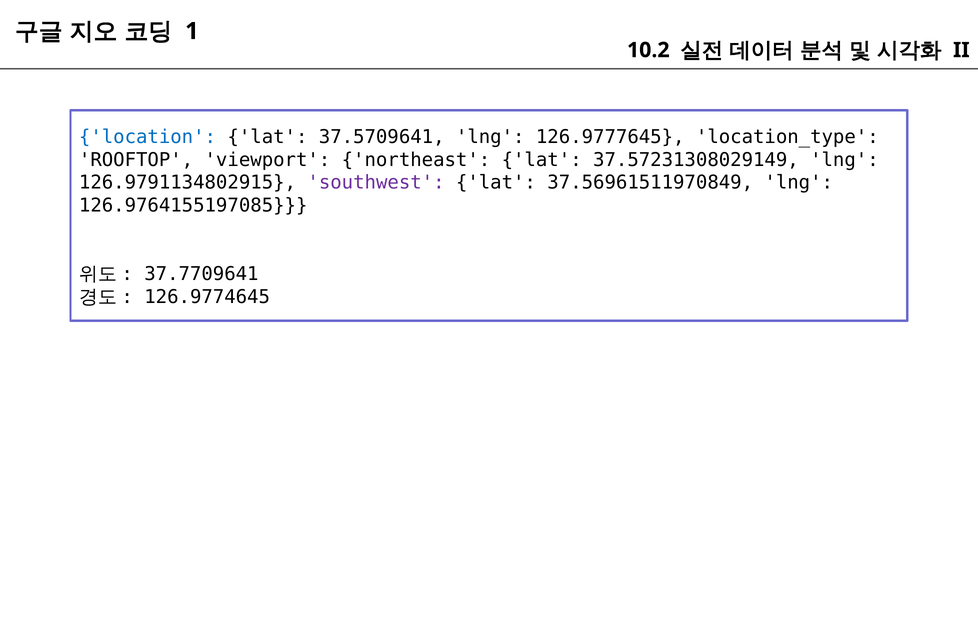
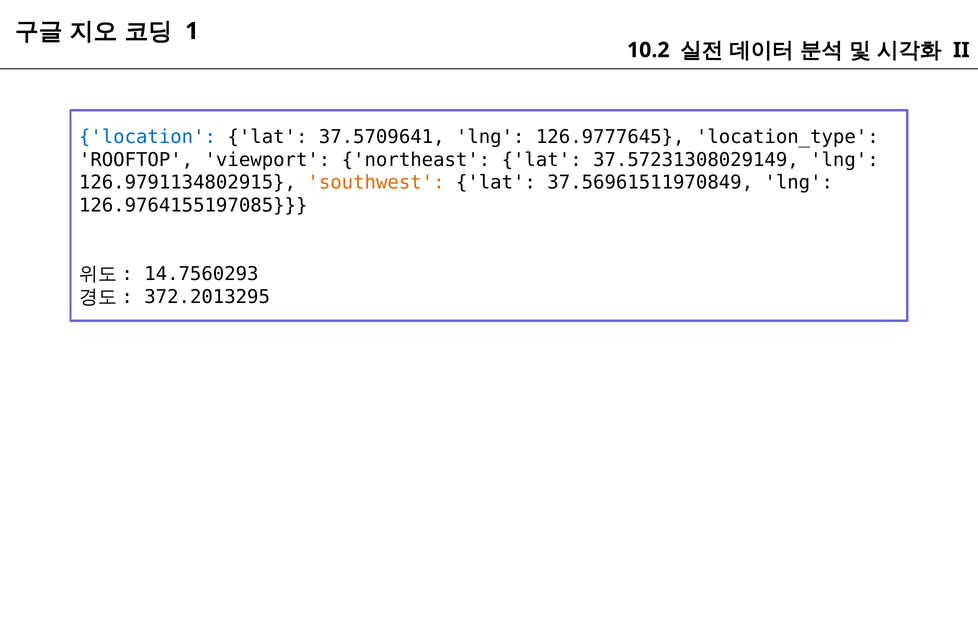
southwest colour: purple -> orange (376, 183)
37.7709641: 37.7709641 -> 14.7560293 (201, 274)
126.9774645: 126.9774645 -> 372.2013295 (207, 297)
